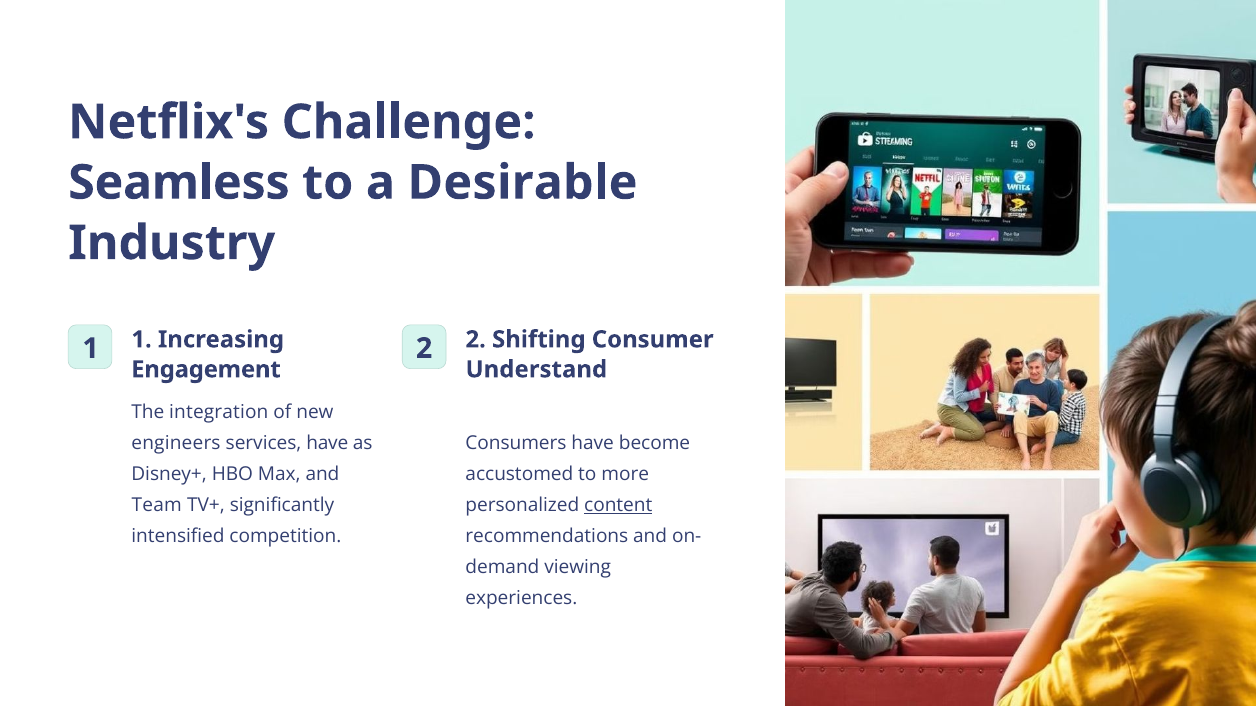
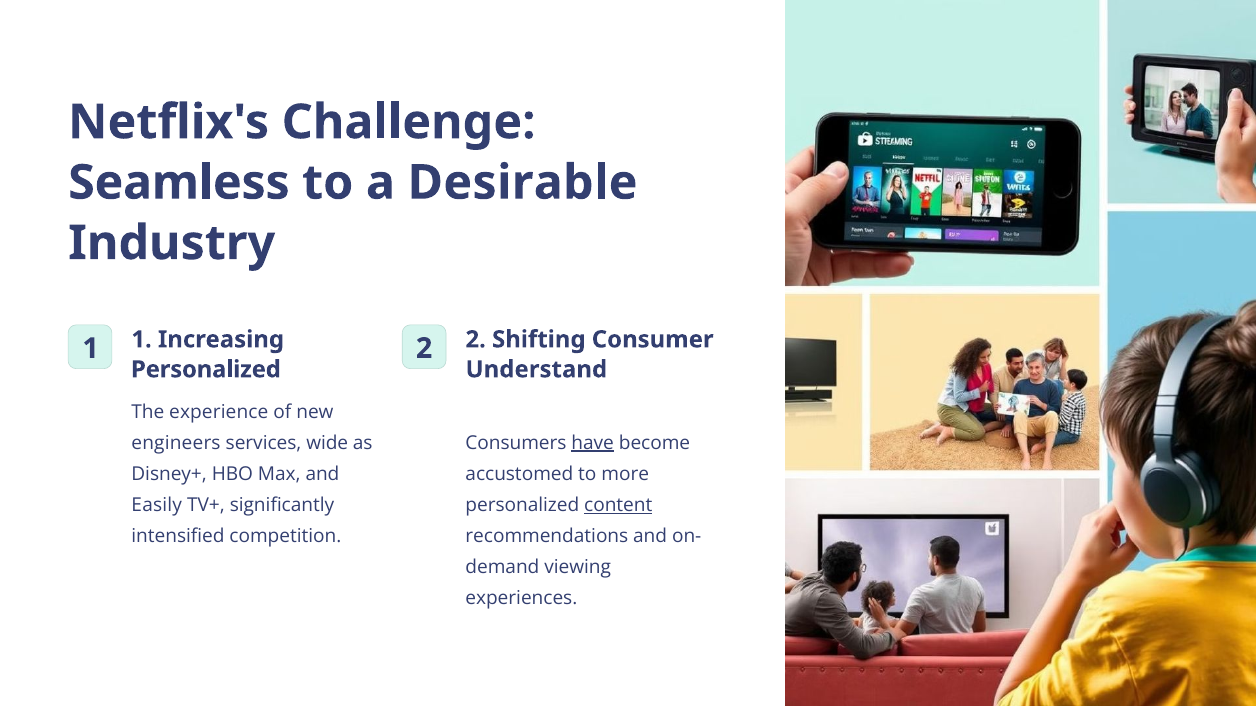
Engagement: Engagement -> Personalized (206, 370)
integration: integration -> experience (219, 413)
have underline: none -> present (593, 443)
services have: have -> wide (327, 444)
Team: Team -> Easily (157, 506)
